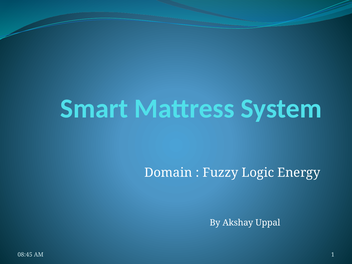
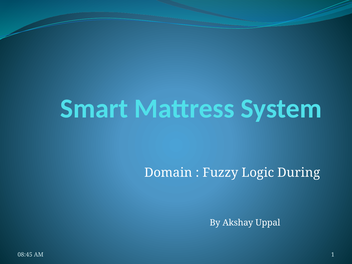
Energy: Energy -> During (299, 173)
